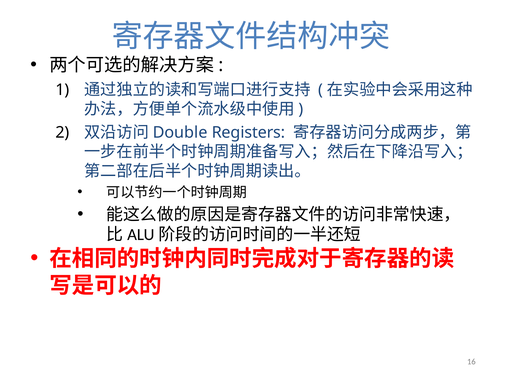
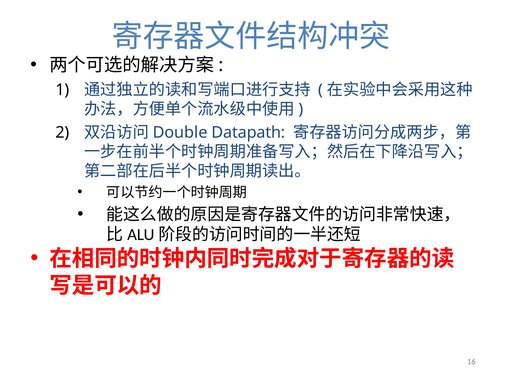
Registers: Registers -> Datapath (248, 133)
